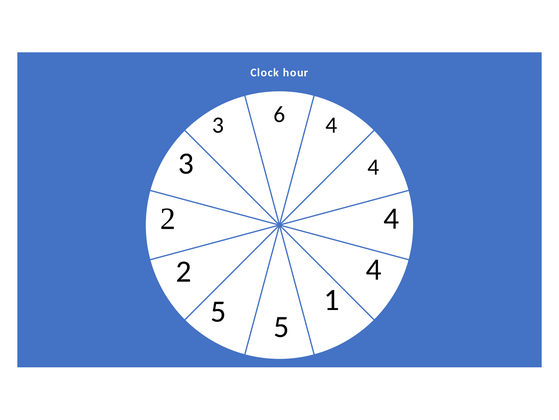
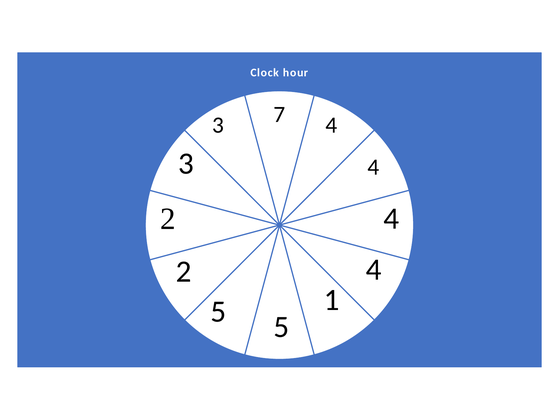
6: 6 -> 7 (280, 114)
